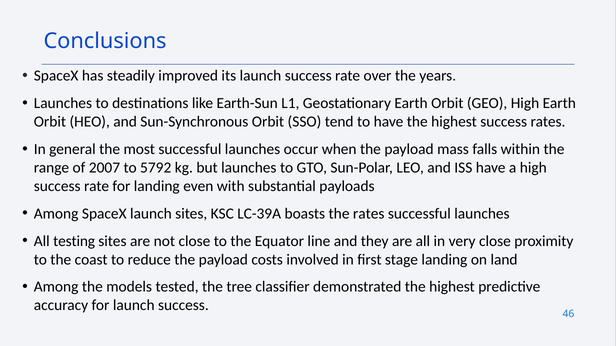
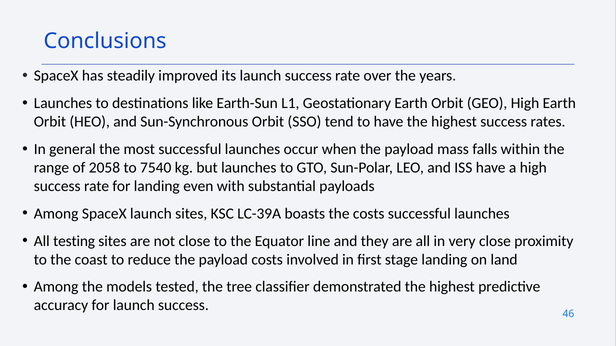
2007: 2007 -> 2058 (104, 168)
5792: 5792 -> 7540 (156, 168)
the rates: rates -> costs (369, 214)
